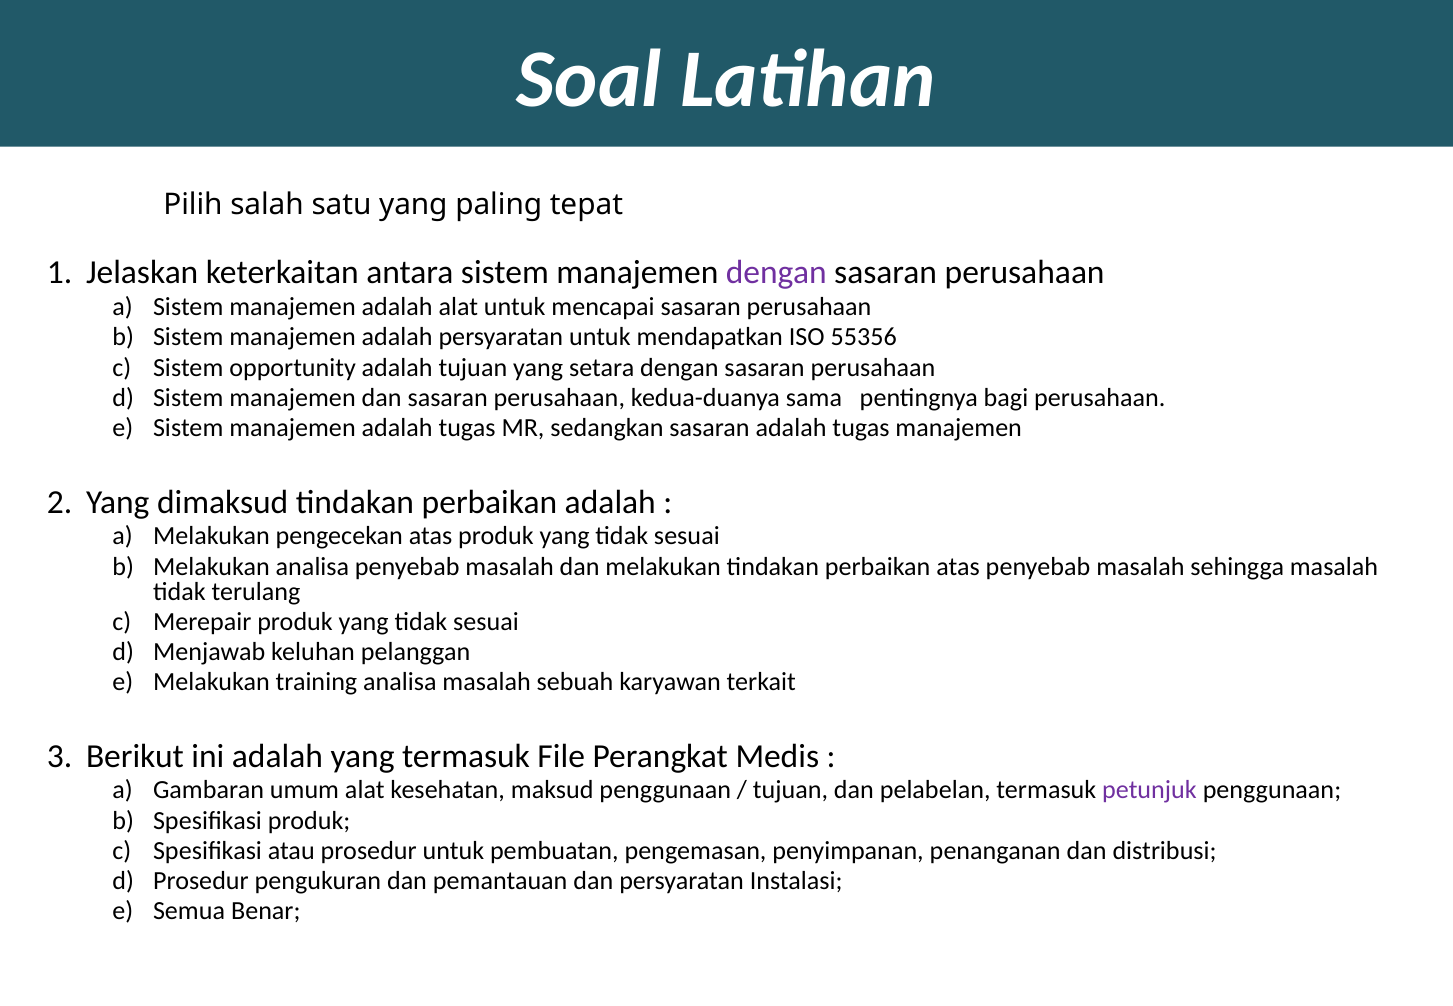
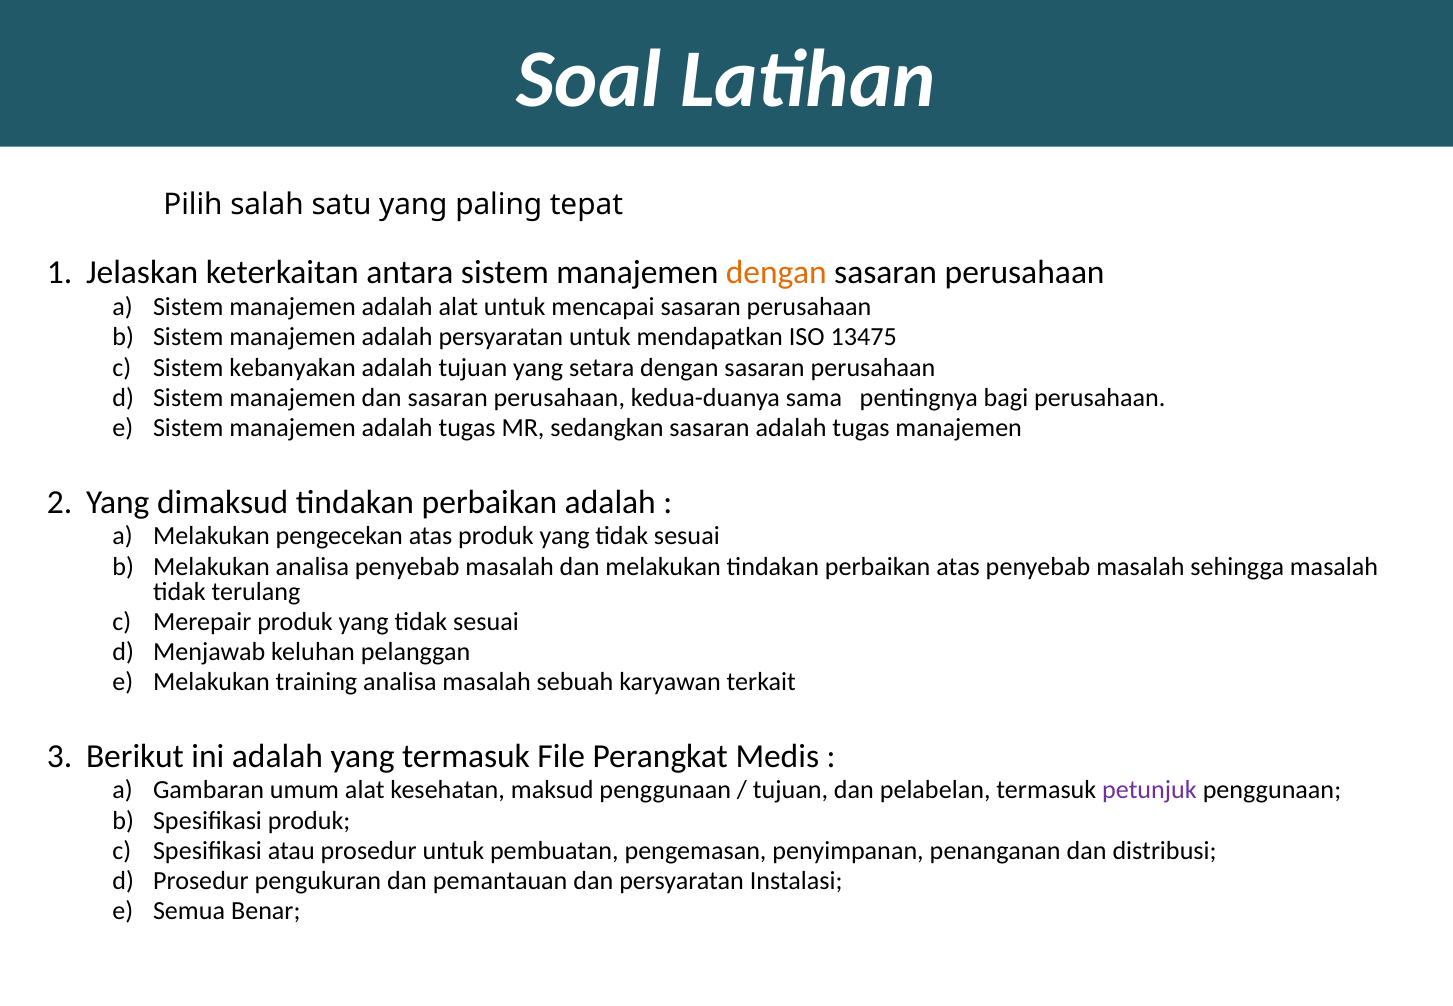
dengan colour: purple -> orange (776, 273)
55356: 55356 -> 13475 (864, 337)
opportunity: opportunity -> kebanyakan (293, 368)
